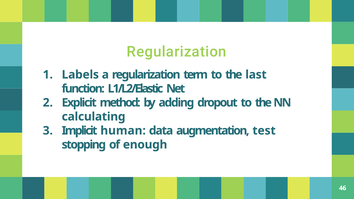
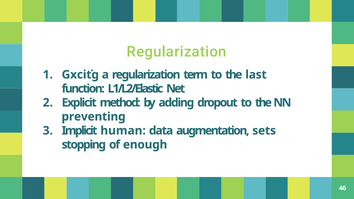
Labels: Labels -> Gxciťg (80, 75)
calculating: calculating -> preventing (94, 117)
test: test -> sets (264, 131)
